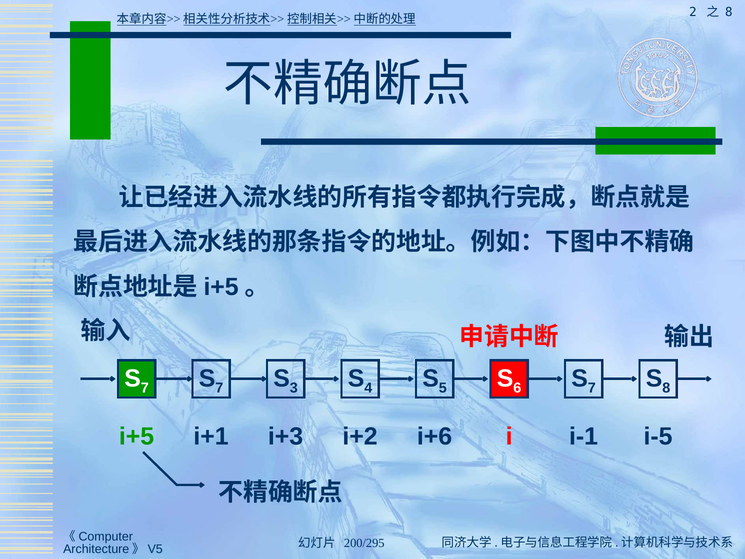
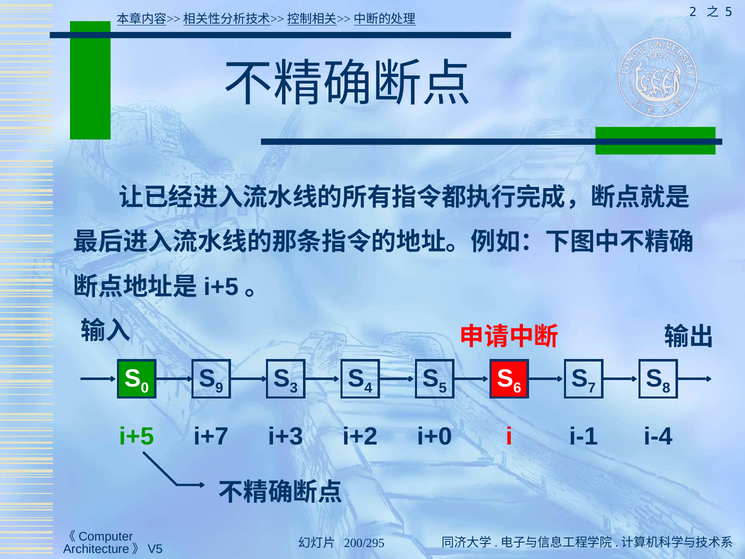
8: 8 -> 5 (729, 12)
7: 7 -> 0 (145, 388)
7: 7 -> 9 (219, 388)
i+1: i+1 -> i+7 (211, 436)
i+6: i+6 -> i+0 (435, 436)
i-5: i-5 -> i-4 (658, 436)
